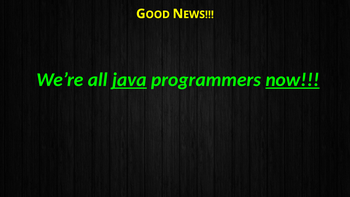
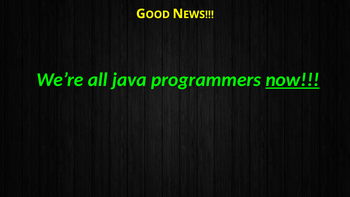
java underline: present -> none (129, 80)
